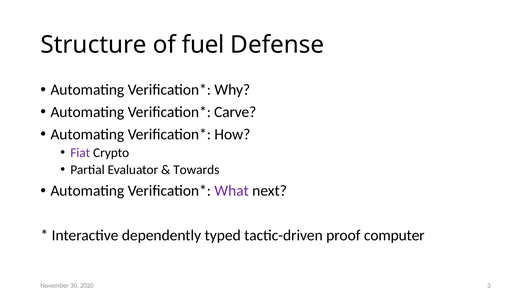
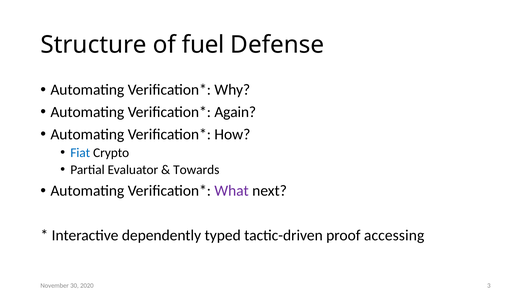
Carve: Carve -> Again (235, 112)
Fiat colour: purple -> blue (80, 153)
computer: computer -> accessing (394, 235)
